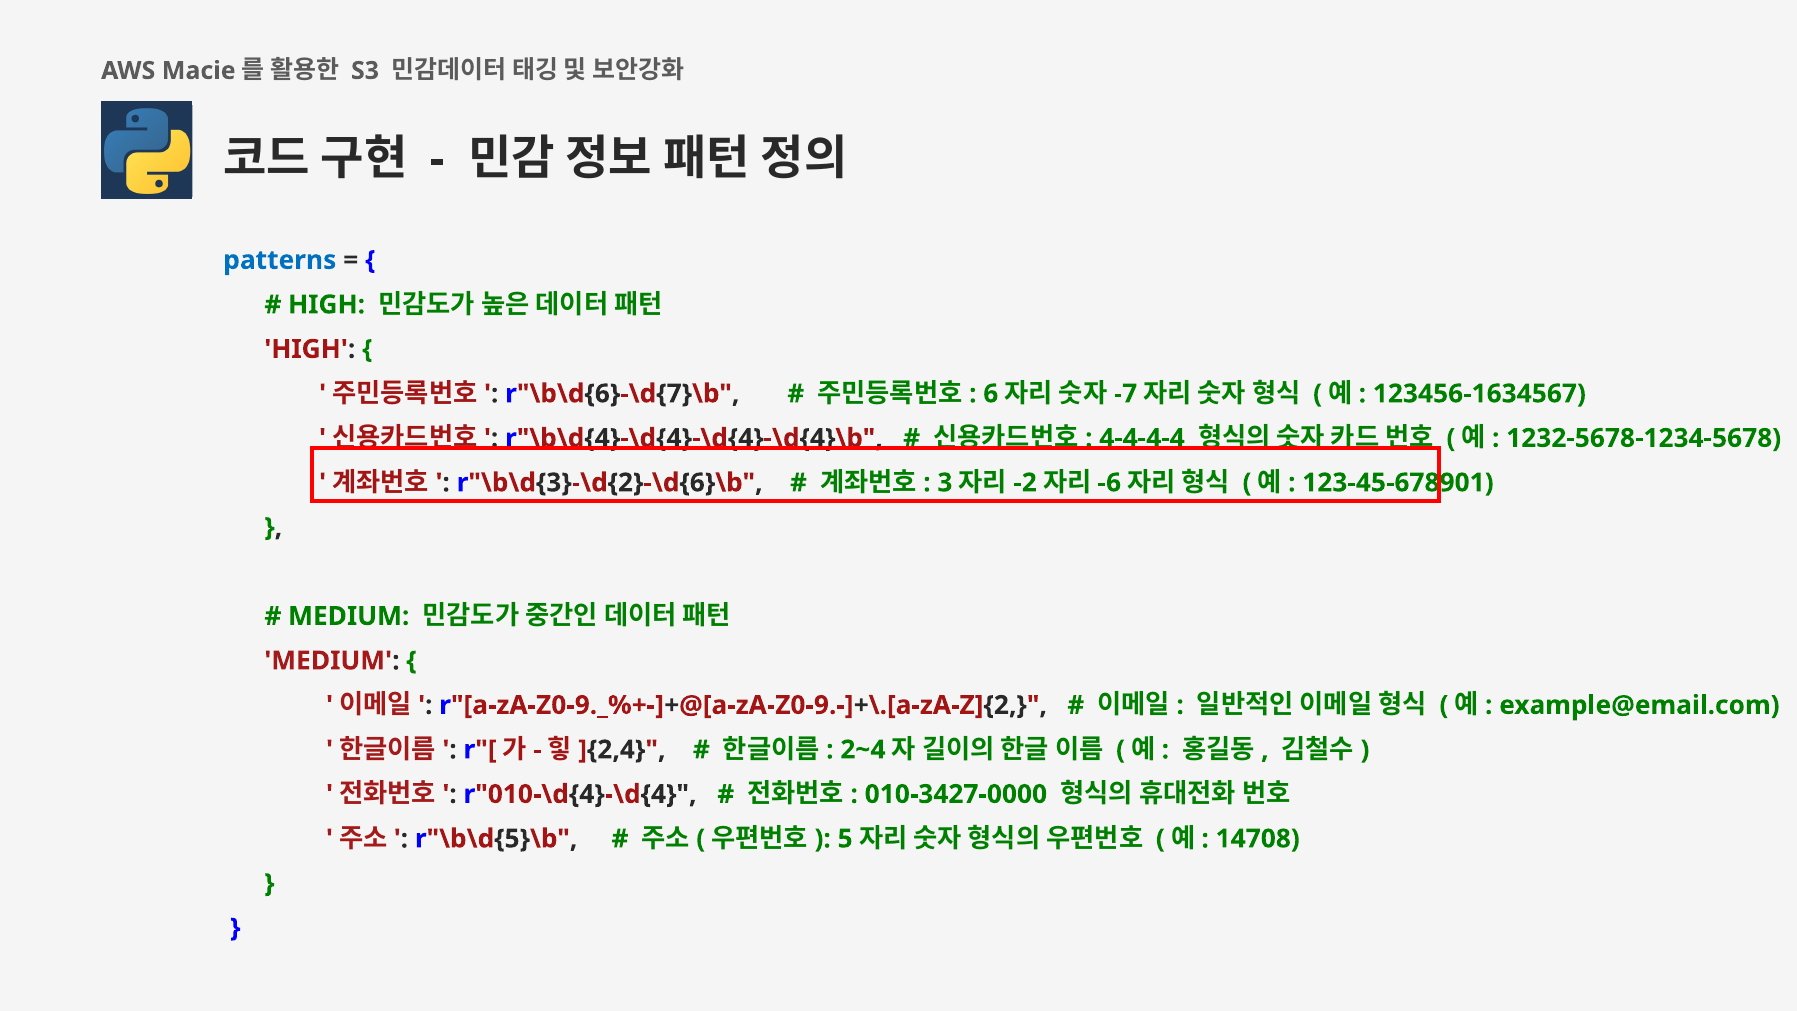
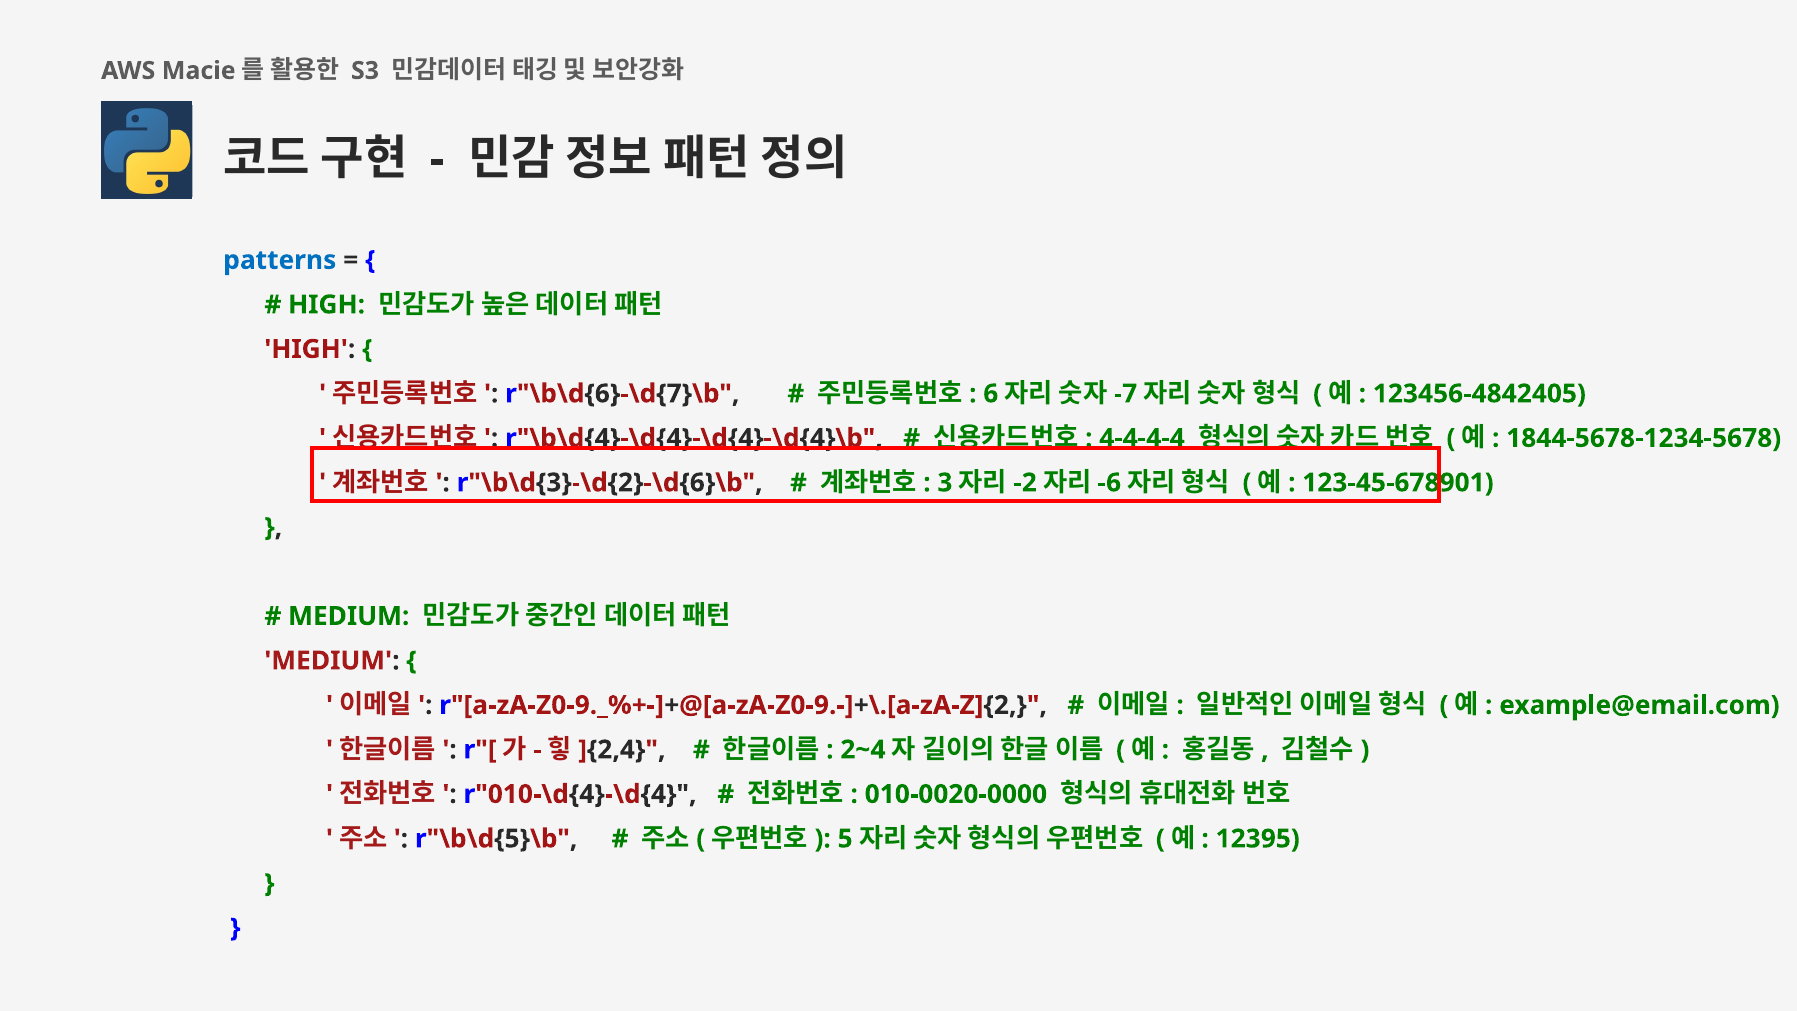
123456-1634567: 123456-1634567 -> 123456-4842405 (1479, 394)
1232-5678-1234-5678: 1232-5678-1234-5678 -> 1844-5678-1234-5678 (1644, 438)
010-3427-0000: 010-3427-0000 -> 010-0020-0000 (956, 794)
14708: 14708 -> 12395 (1258, 839)
